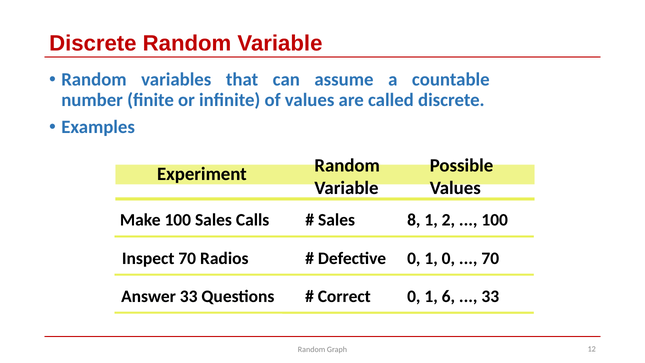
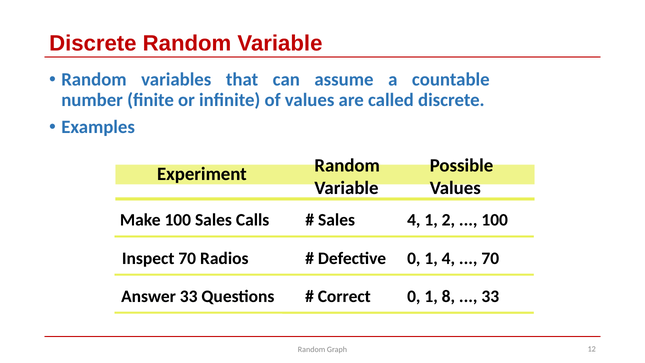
Sales 8: 8 -> 4 (414, 220)
1 0: 0 -> 4 (448, 258)
6: 6 -> 8 (448, 296)
